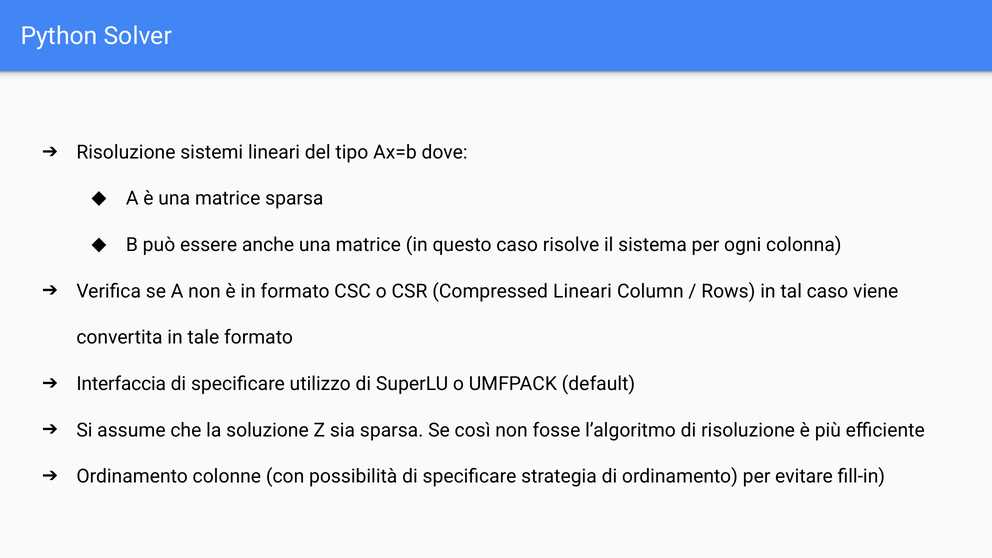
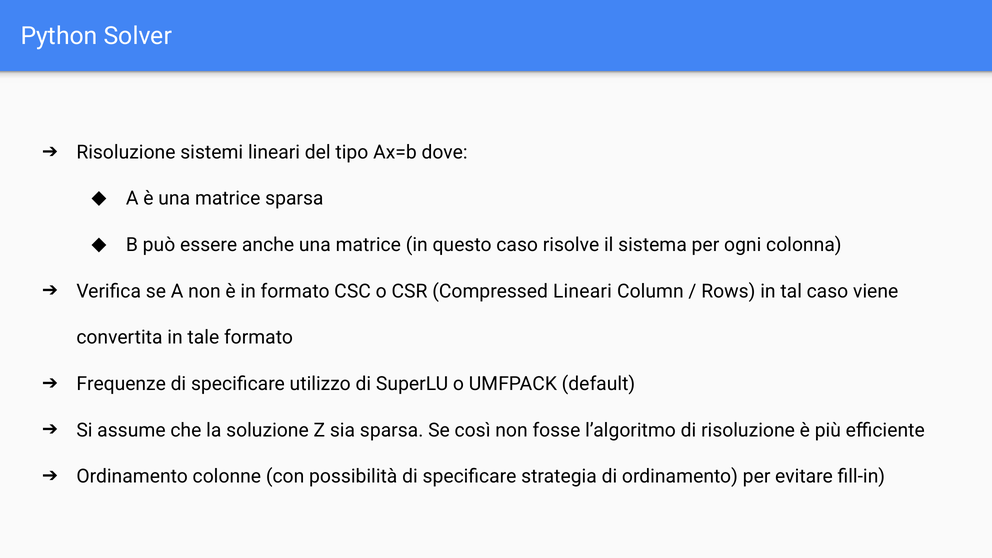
Interfaccia: Interfaccia -> Frequenze (121, 384)
